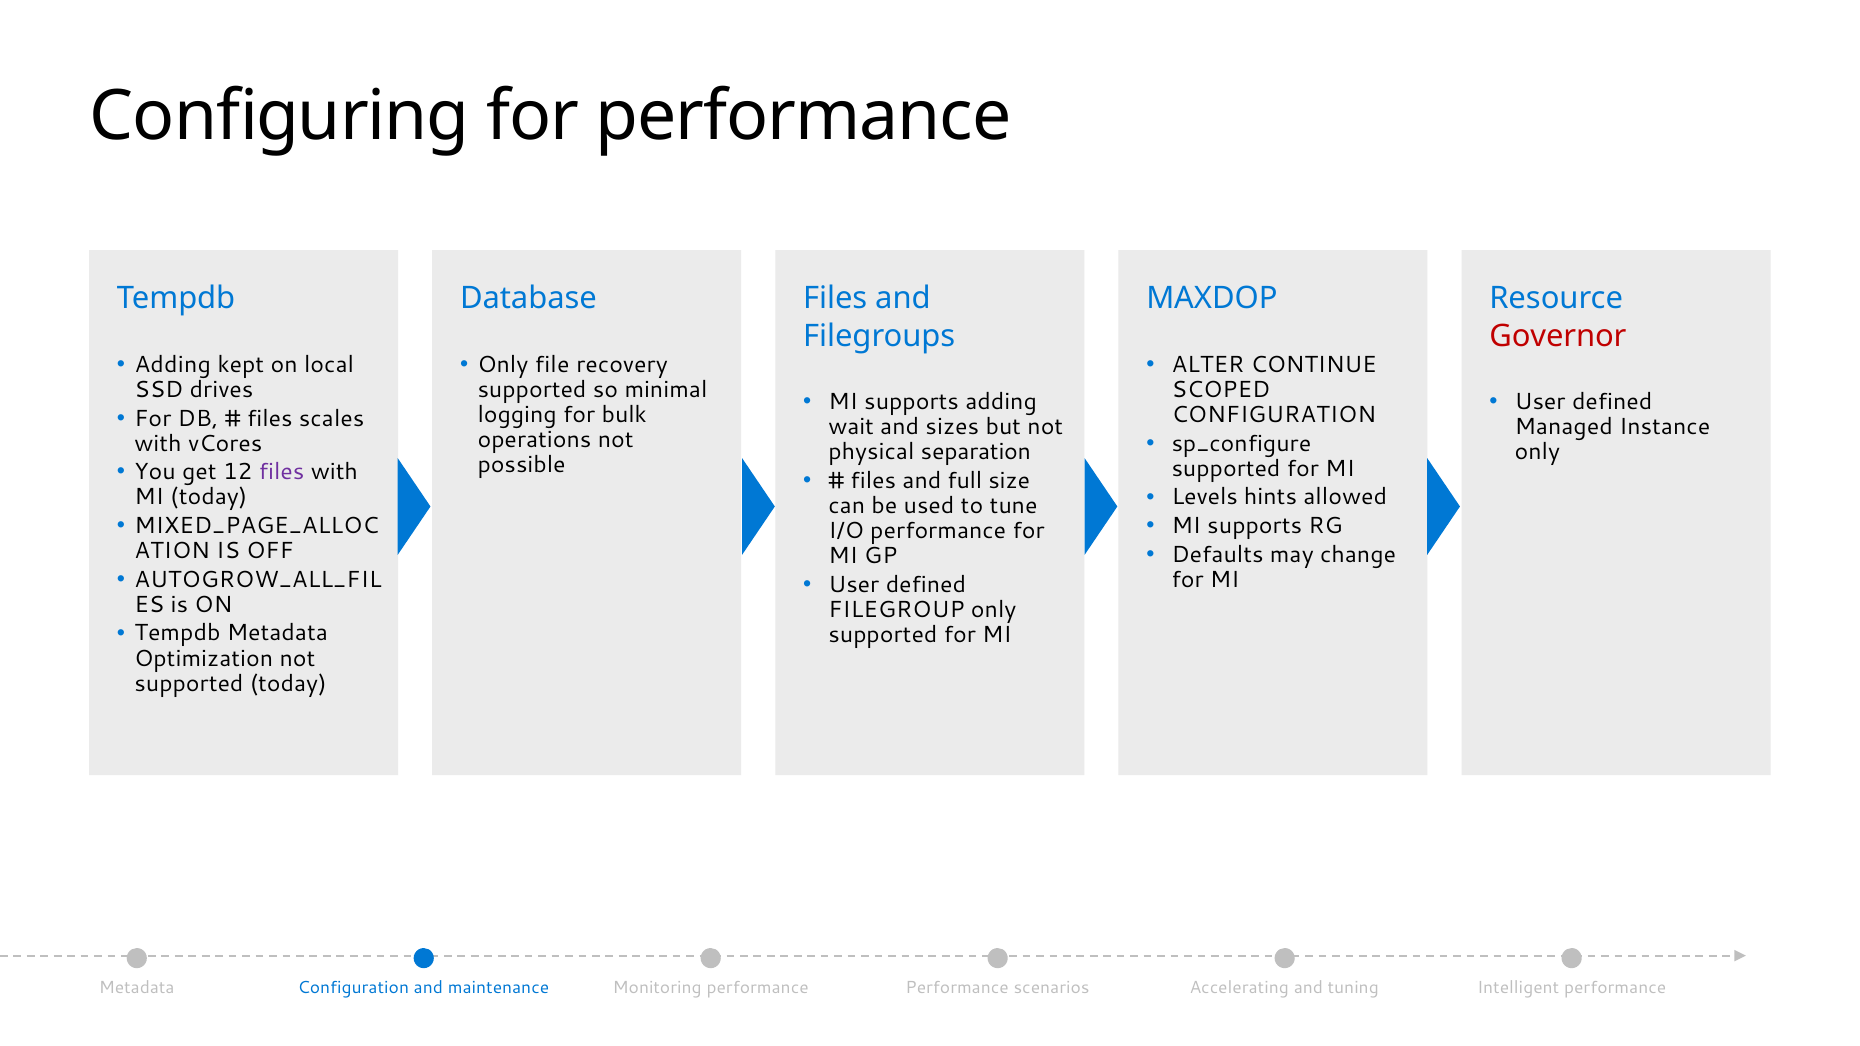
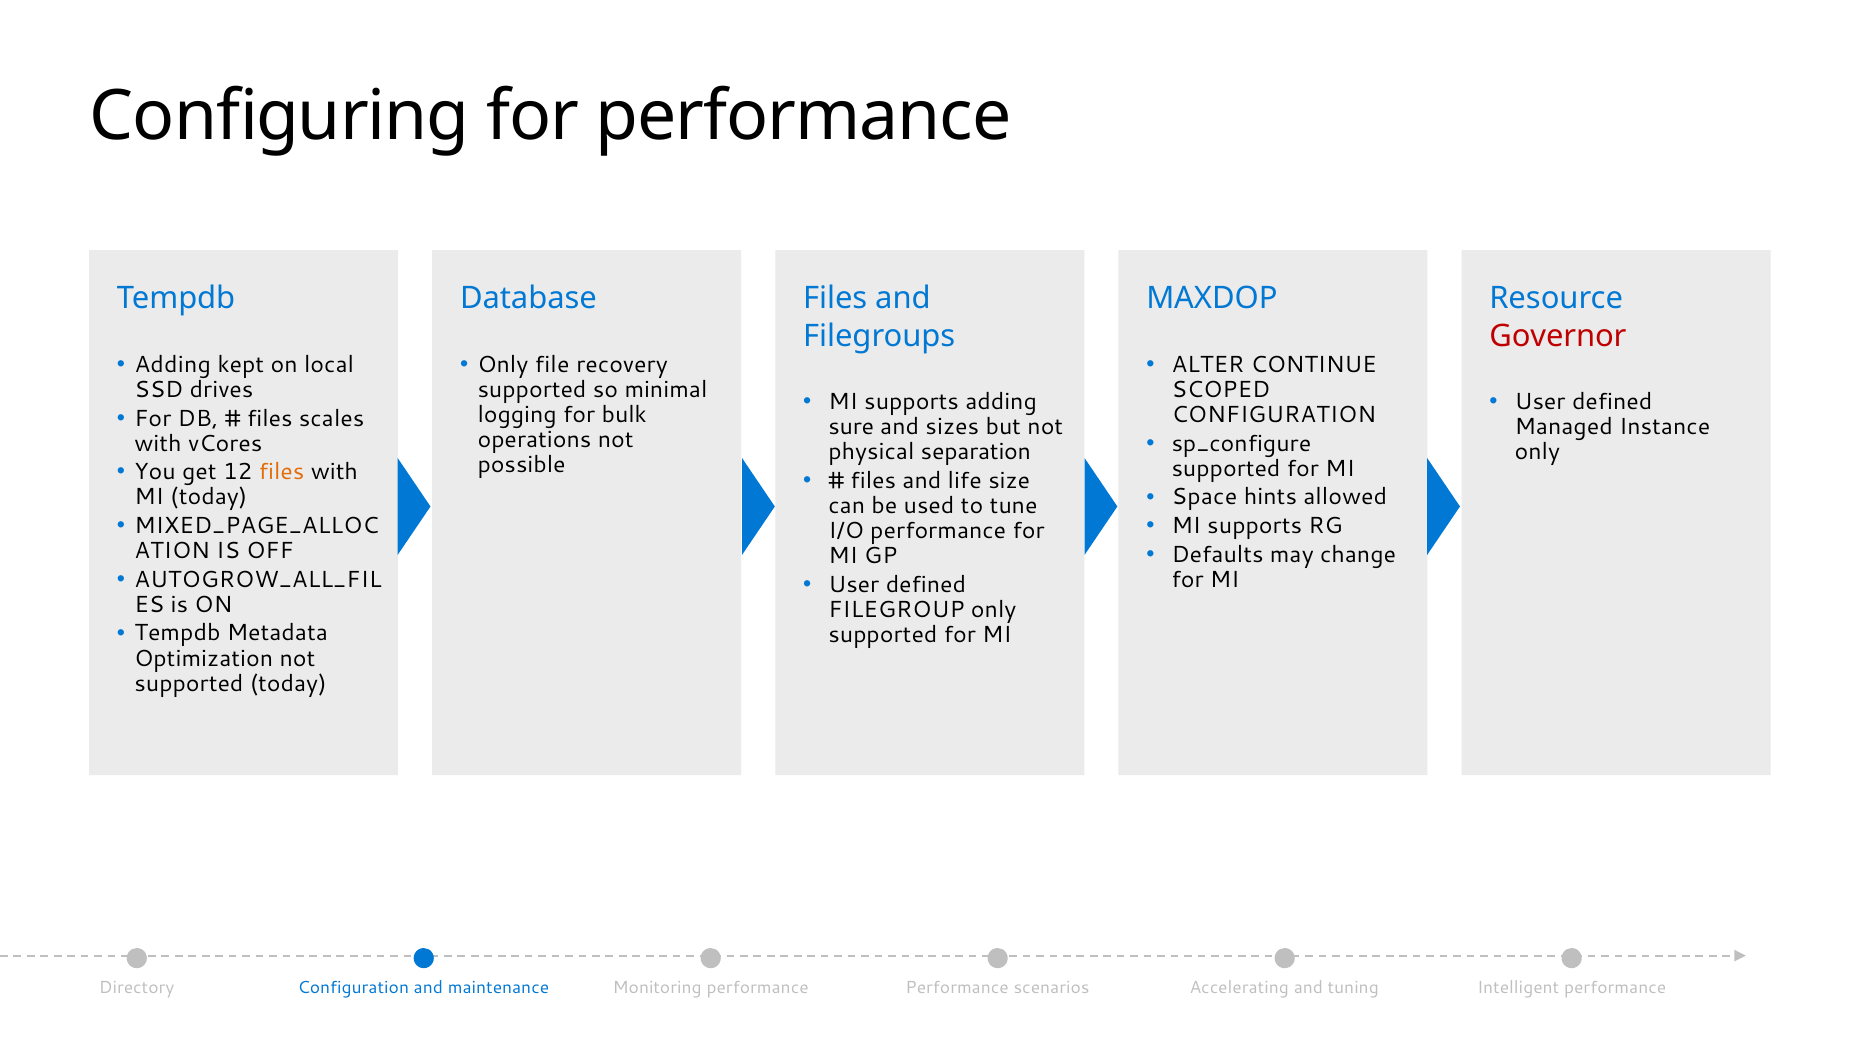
wait: wait -> sure (851, 427)
files colour: purple -> orange (282, 472)
full: full -> life (965, 481)
Levels: Levels -> Space (1204, 497)
Metadata: Metadata -> Directory (137, 988)
